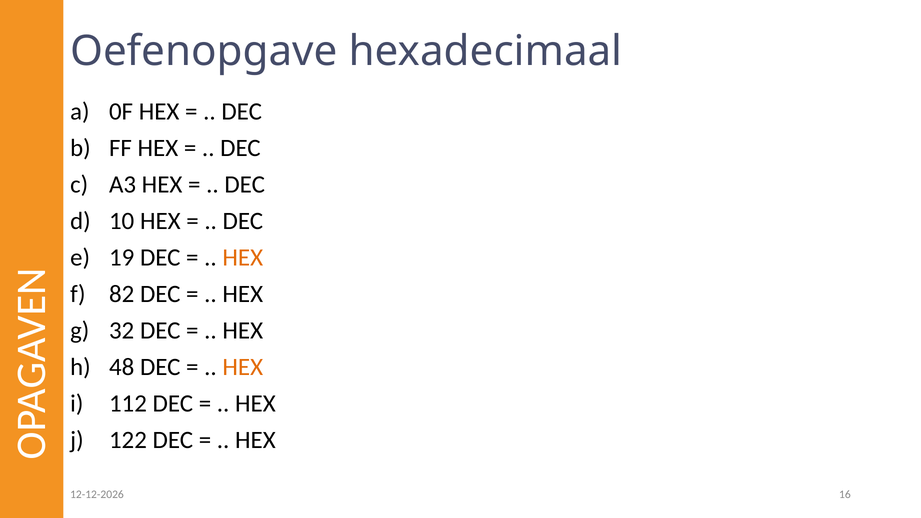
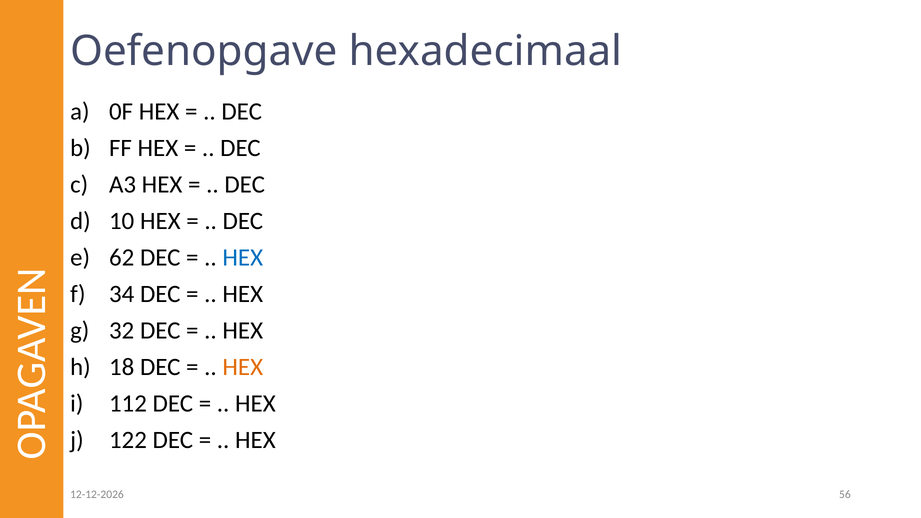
19: 19 -> 62 (122, 257)
HEX colour: orange -> blue (243, 257)
82: 82 -> 34 (122, 294)
48: 48 -> 18 (122, 367)
16: 16 -> 56 (845, 495)
